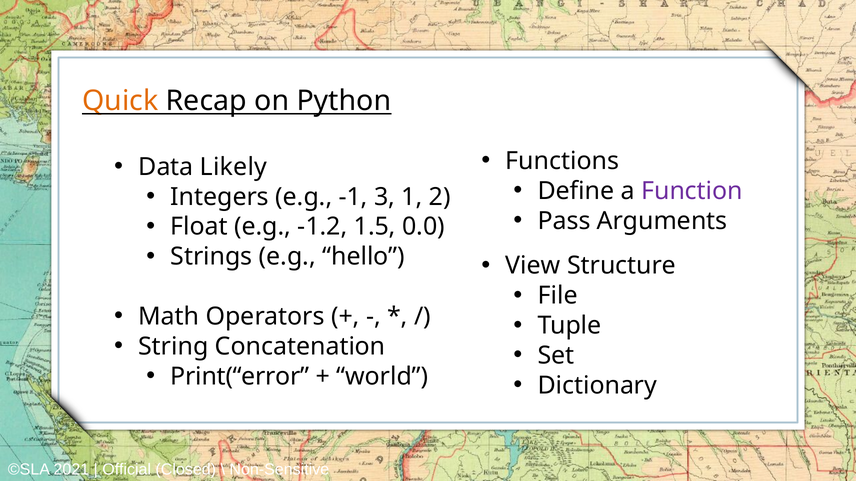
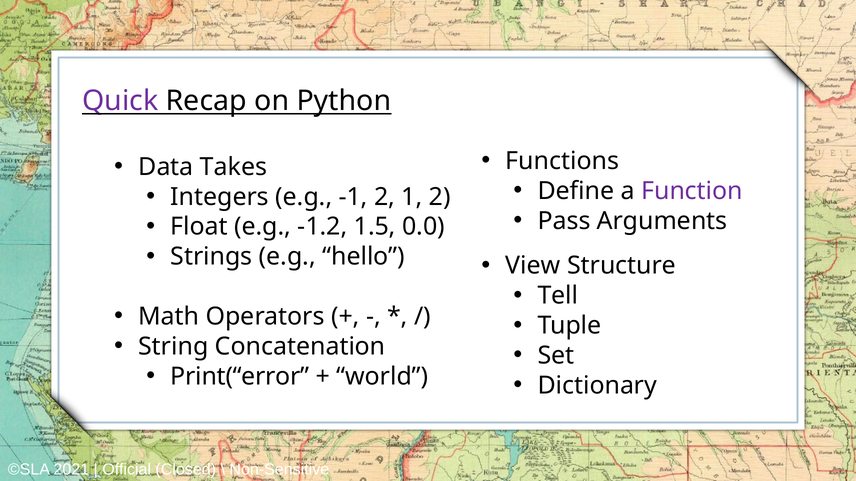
Quick colour: orange -> purple (120, 101)
Likely: Likely -> Takes (234, 167)
-1 3: 3 -> 2 (385, 197)
File: File -> Tell (558, 296)
